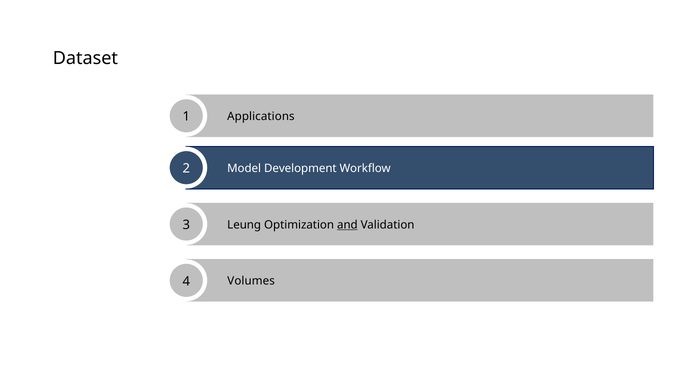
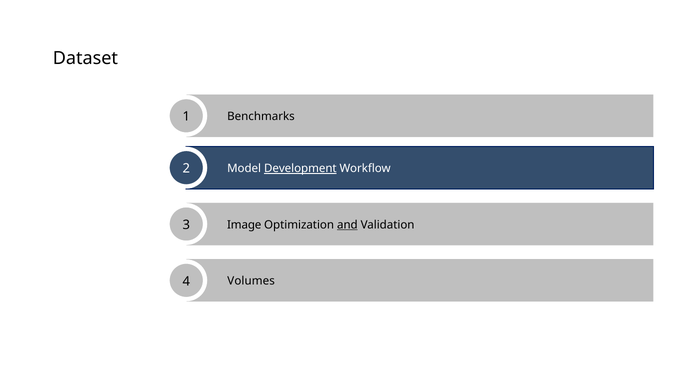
Applications: Applications -> Benchmarks (261, 117)
Development underline: none -> present (300, 168)
Leung: Leung -> Image (244, 225)
